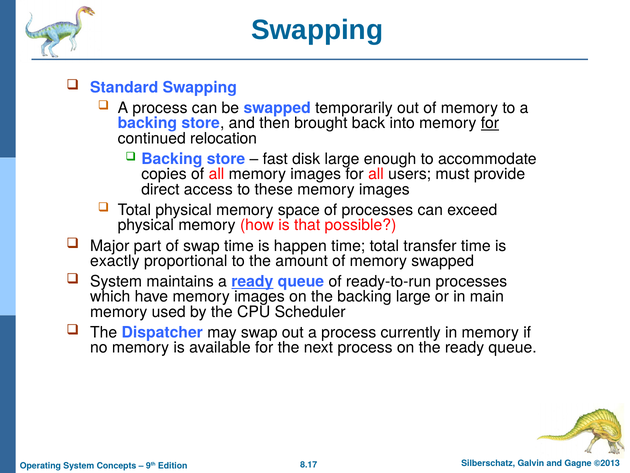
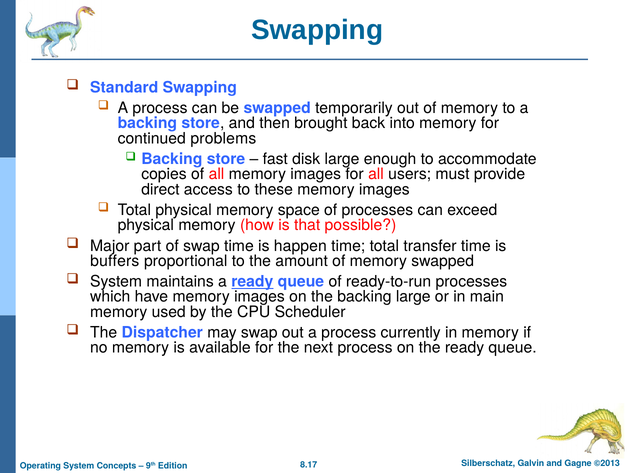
for underline: present -> none (490, 123)
relocation: relocation -> problems (223, 138)
exactly: exactly -> buffers (115, 261)
